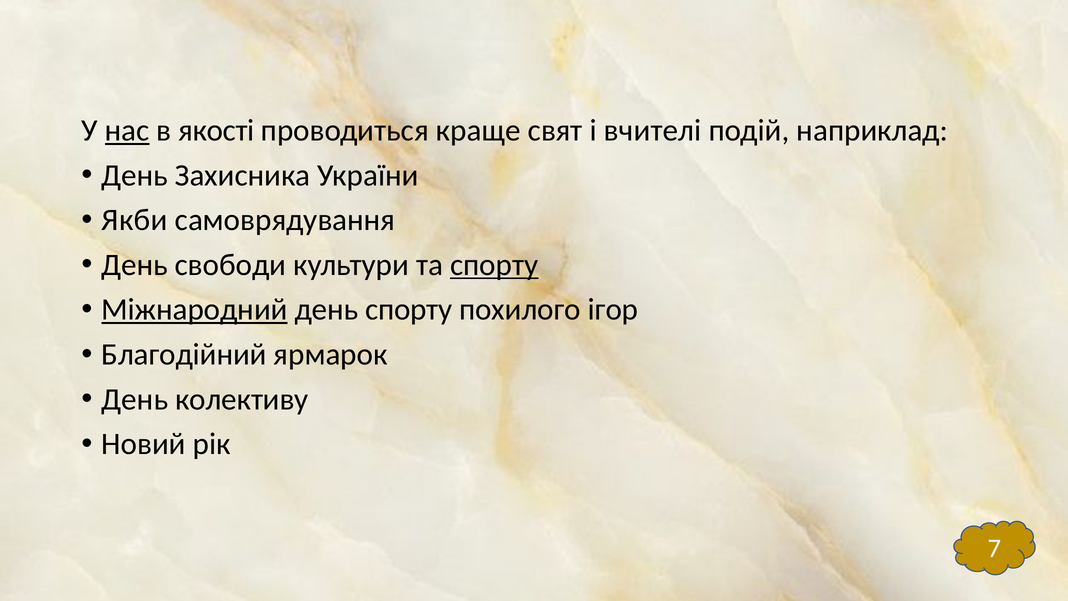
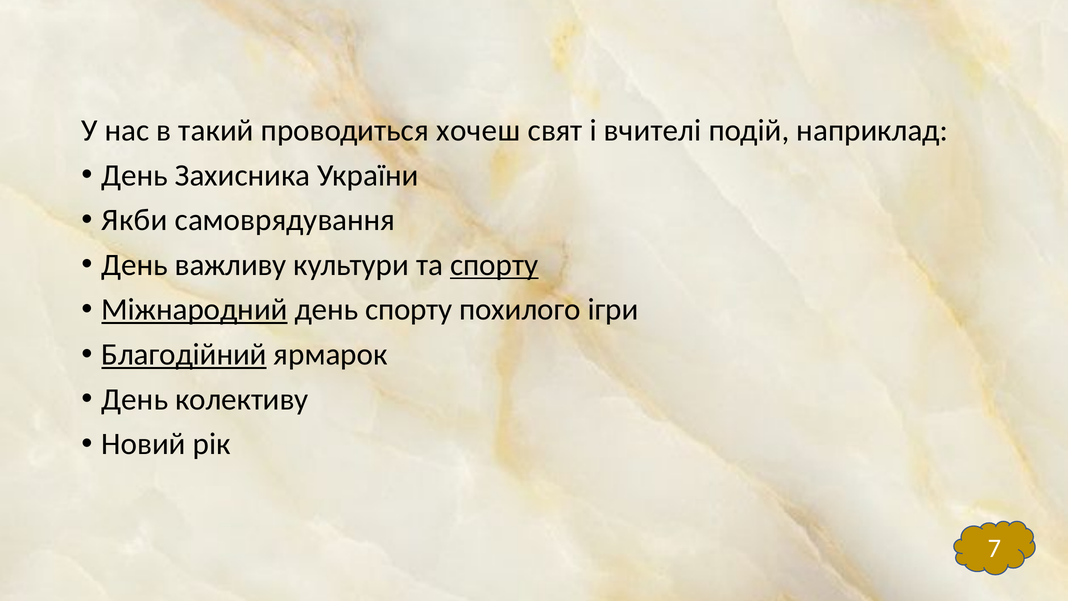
нас underline: present -> none (127, 130)
якості: якості -> такий (216, 130)
краще: краще -> хочеш (478, 130)
свободи: свободи -> важливу (231, 265)
ігор: ігор -> ігри (613, 310)
Благодійний underline: none -> present (184, 354)
